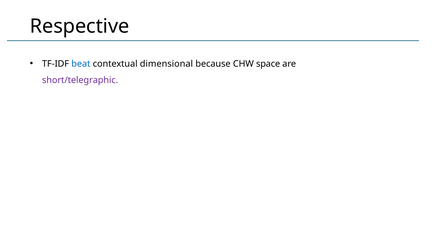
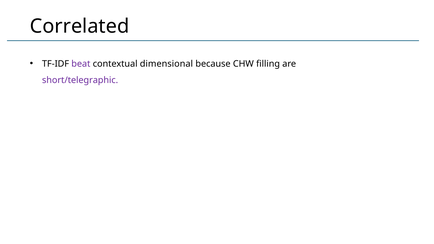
Respective: Respective -> Correlated (80, 26)
beat colour: blue -> purple (81, 64)
space: space -> filling (268, 64)
